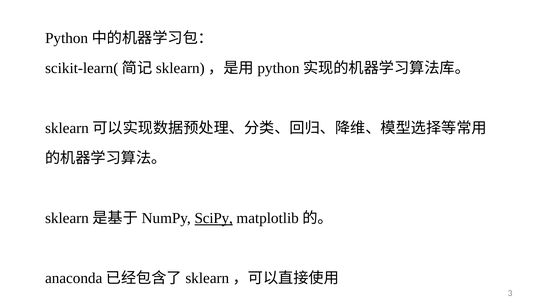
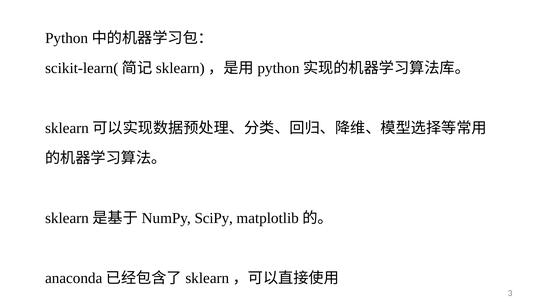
SciPy underline: present -> none (214, 218)
